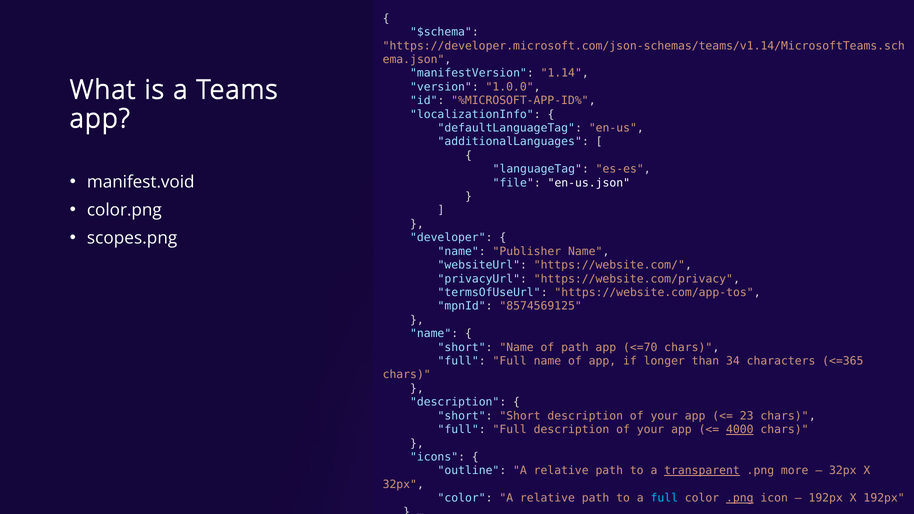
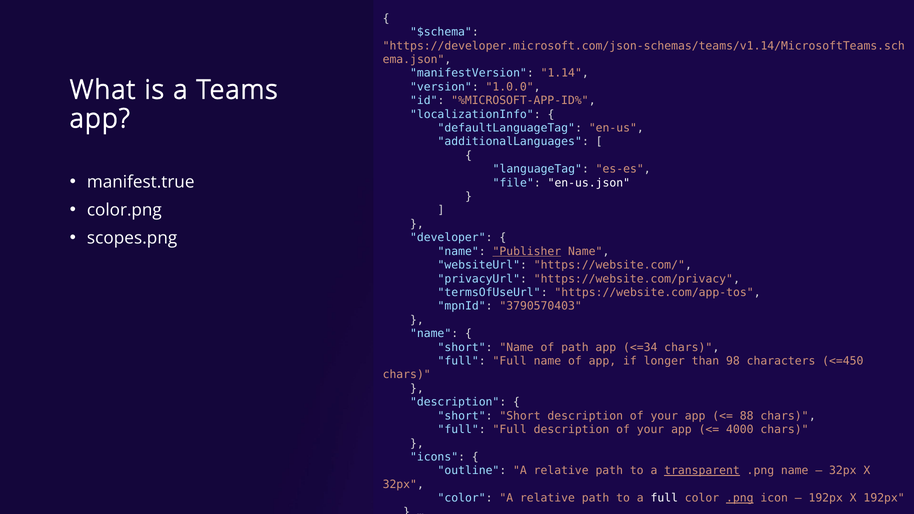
manifest.void: manifest.void -> manifest.true (141, 182)
Publisher underline: none -> present (527, 251)
8574569125: 8574569125 -> 3790570403 (541, 306)
<=70: <=70 -> <=34 (640, 347)
34: 34 -> 98 (733, 361)
<=365: <=365 -> <=450 (843, 361)
23: 23 -> 88 (747, 416)
4000 underline: present -> none (740, 430)
.png more: more -> name (795, 471)
full colour: light blue -> white (664, 498)
